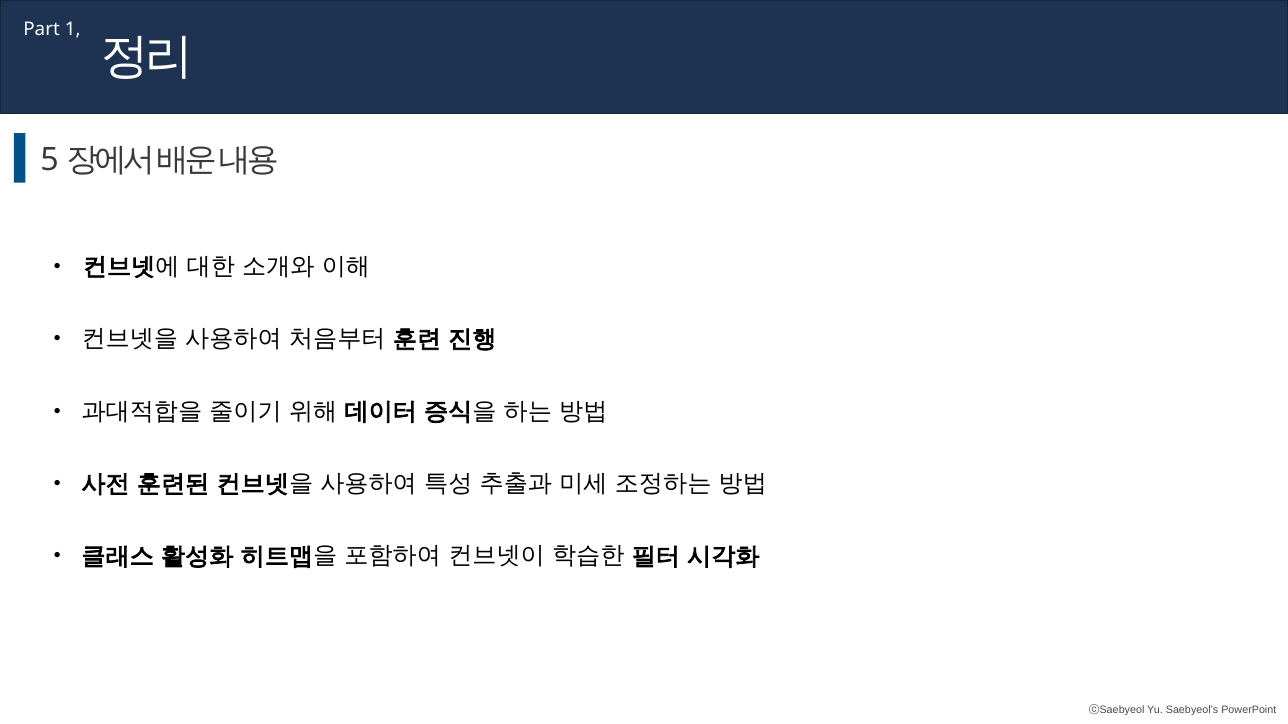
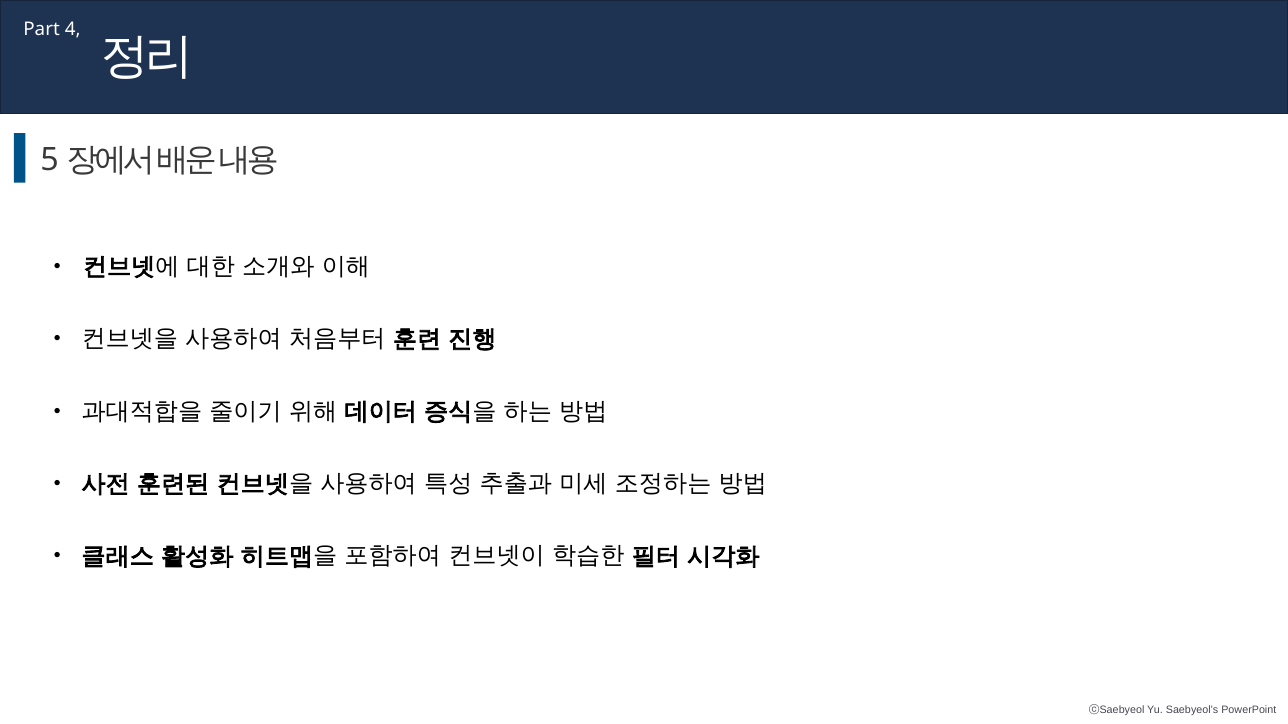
1: 1 -> 4 (73, 30)
